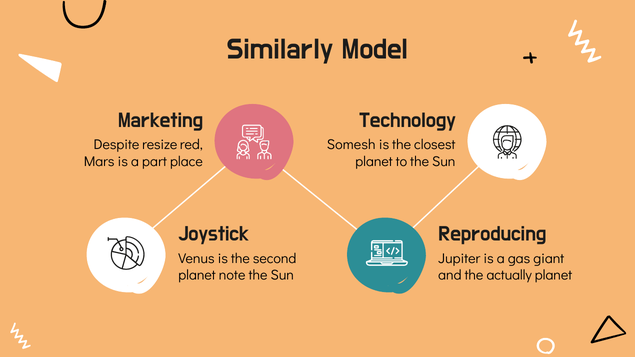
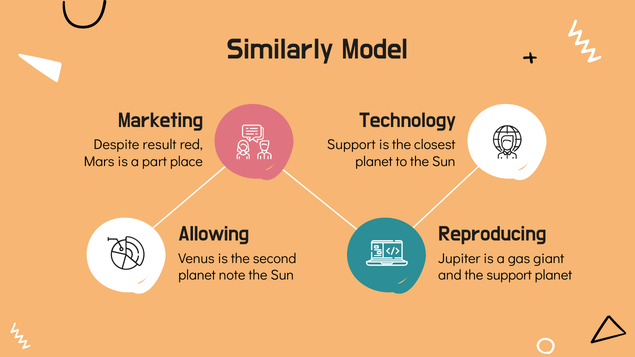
resize: resize -> result (160, 145)
Somesh: Somesh -> Support (351, 145)
Joystick: Joystick -> Allowing (214, 234)
the actually: actually -> support (509, 275)
